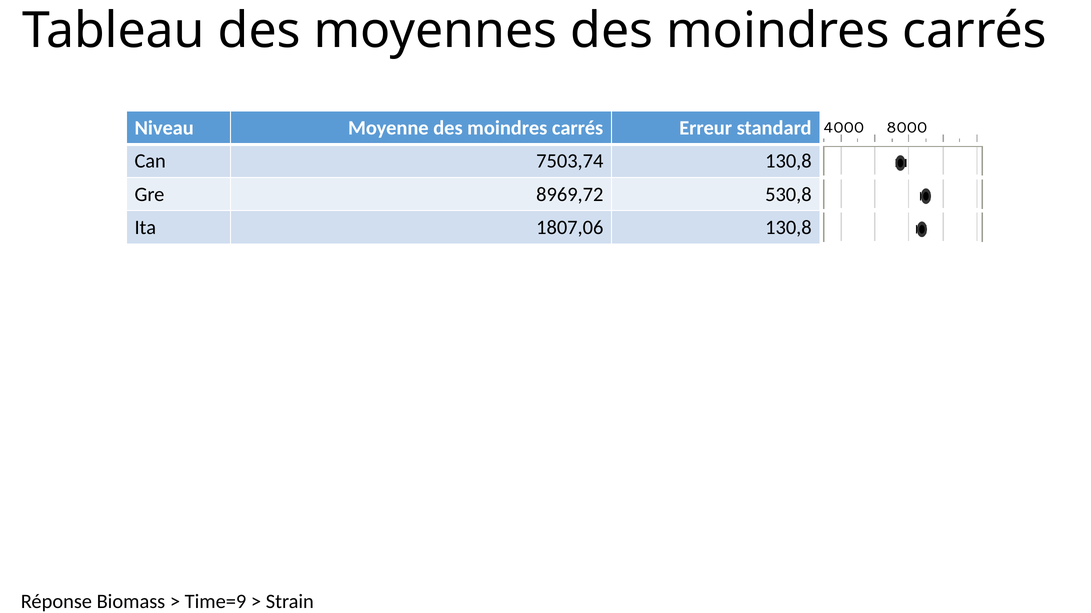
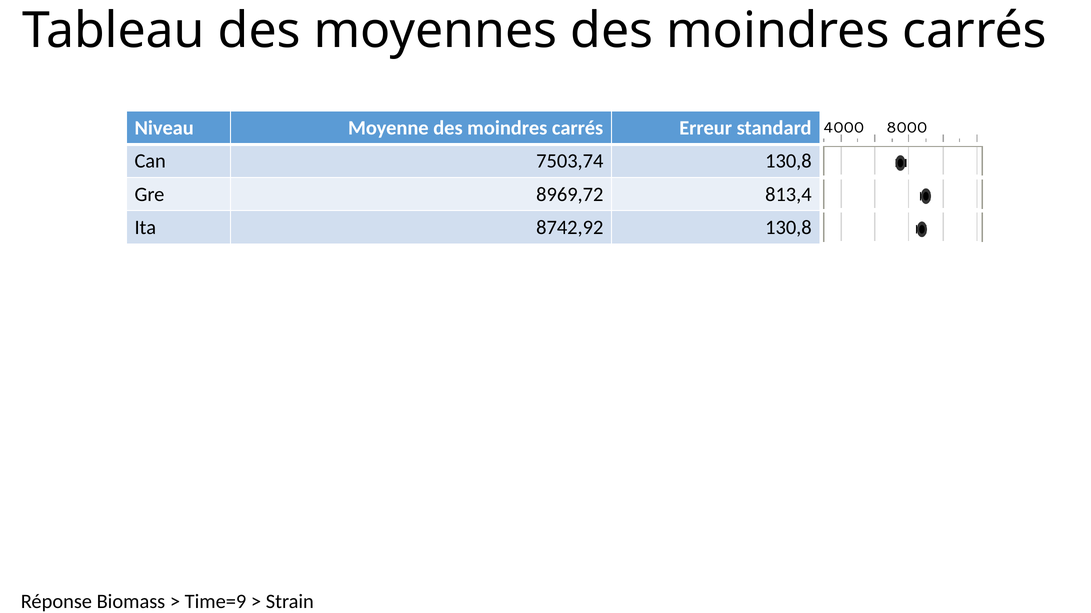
530,8: 530,8 -> 813,4 (788, 195)
1807,06: 1807,06 -> 8742,92 (570, 228)
